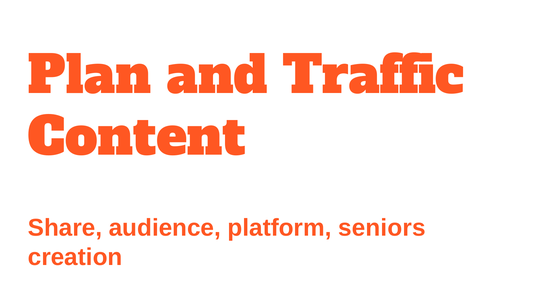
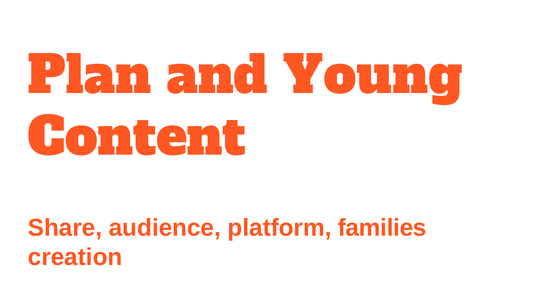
Traffic: Traffic -> Young (373, 76)
seniors: seniors -> families (382, 228)
